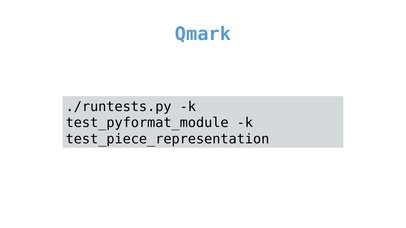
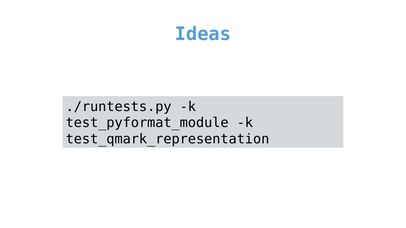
Qmark: Qmark -> Ideas (203, 34)
test_piece_representation: test_piece_representation -> test_qmark_representation (168, 139)
